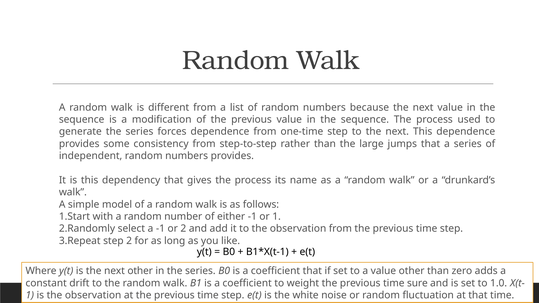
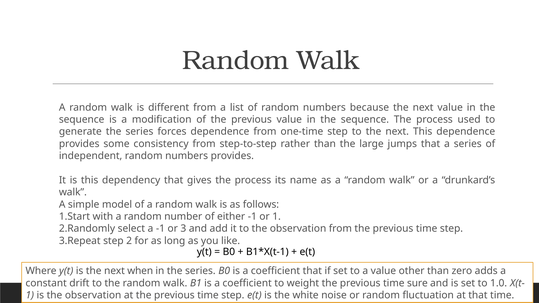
or 2: 2 -> 3 (183, 229)
next other: other -> when (140, 271)
